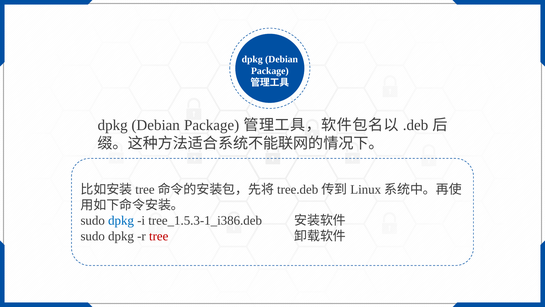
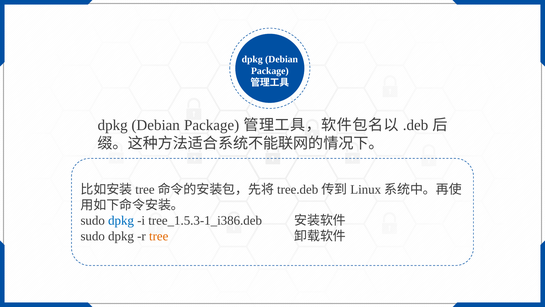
tree colour: red -> orange (159, 236)
